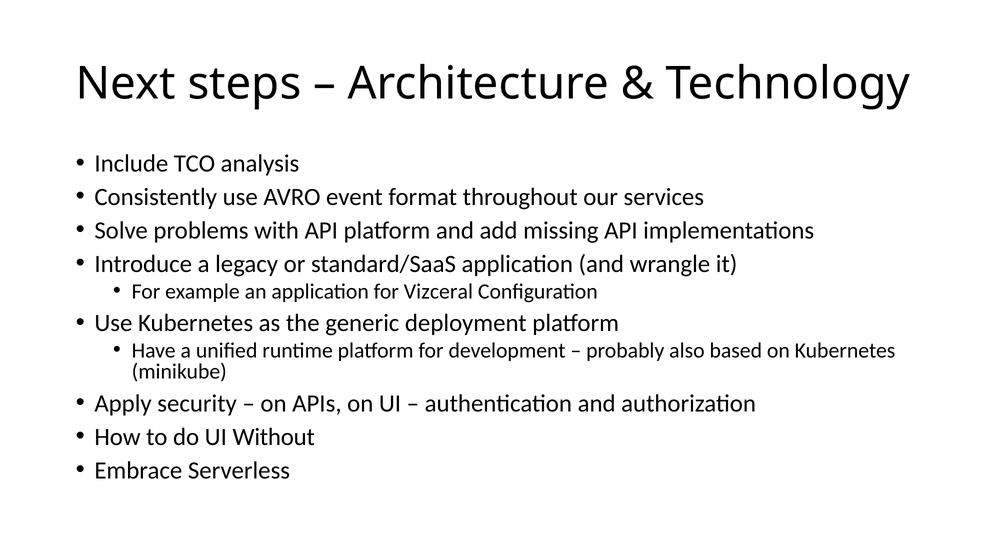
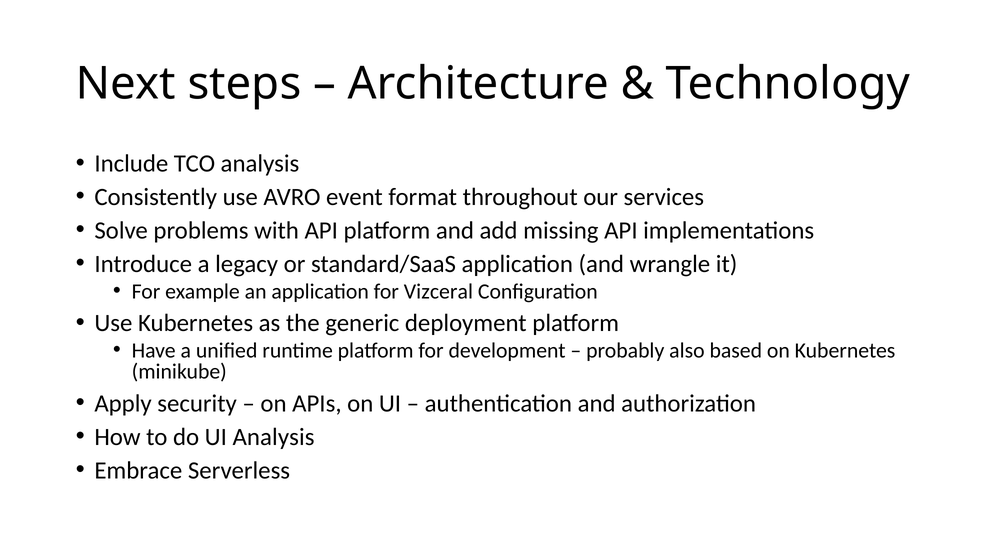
UI Without: Without -> Analysis (274, 437)
